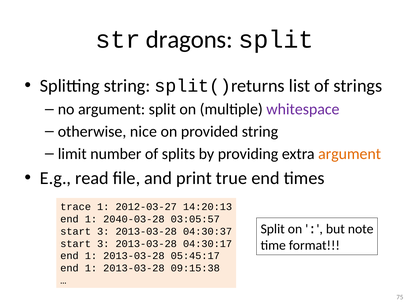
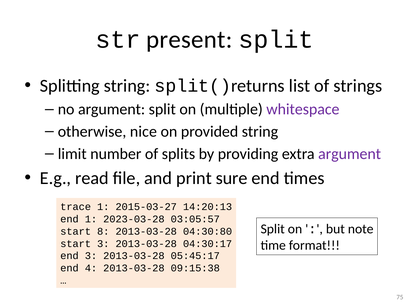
dragons: dragons -> present (189, 40)
argument colour: orange -> purple (350, 154)
true: true -> sure (232, 178)
2012-03-27: 2012-03-27 -> 2015-03-27 (146, 207)
2040-03-28: 2040-03-28 -> 2023-03-28 (134, 219)
3: 3 -> 8 (103, 231)
04:30:37: 04:30:37 -> 04:30:80 (208, 231)
1: 1 -> 3 (91, 256)
1: 1 -> 4 (91, 268)
